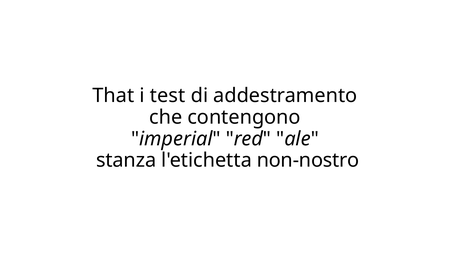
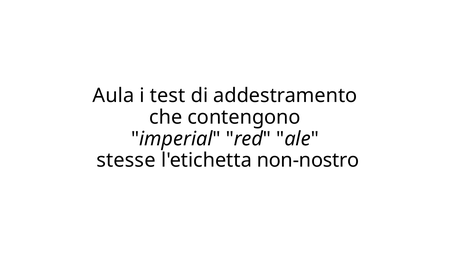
That: That -> Aula (113, 96)
stanza: stanza -> stesse (126, 160)
